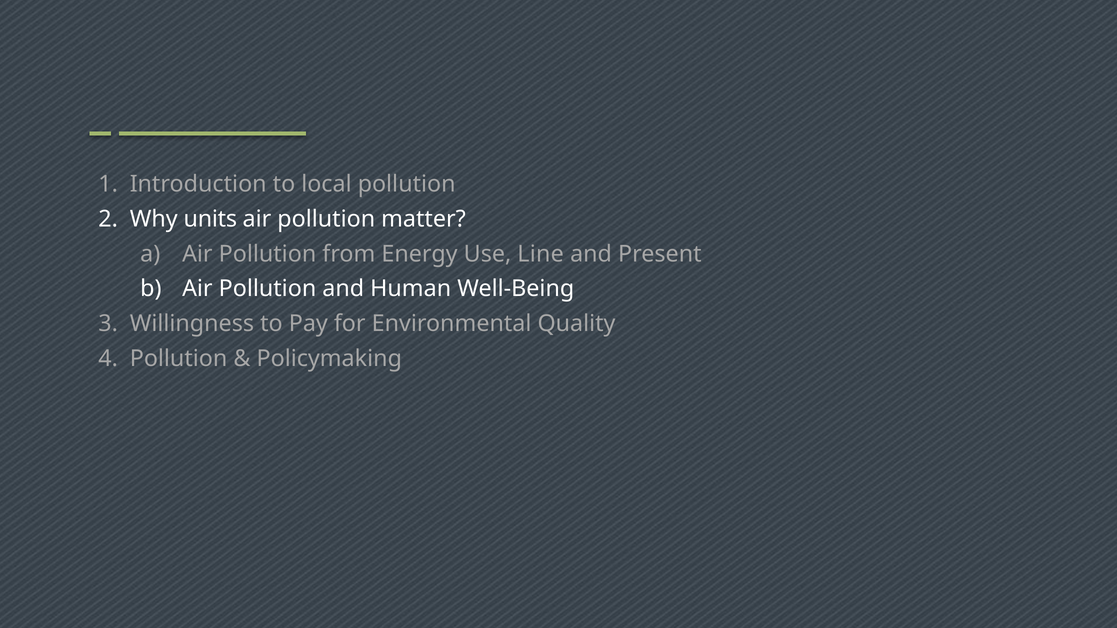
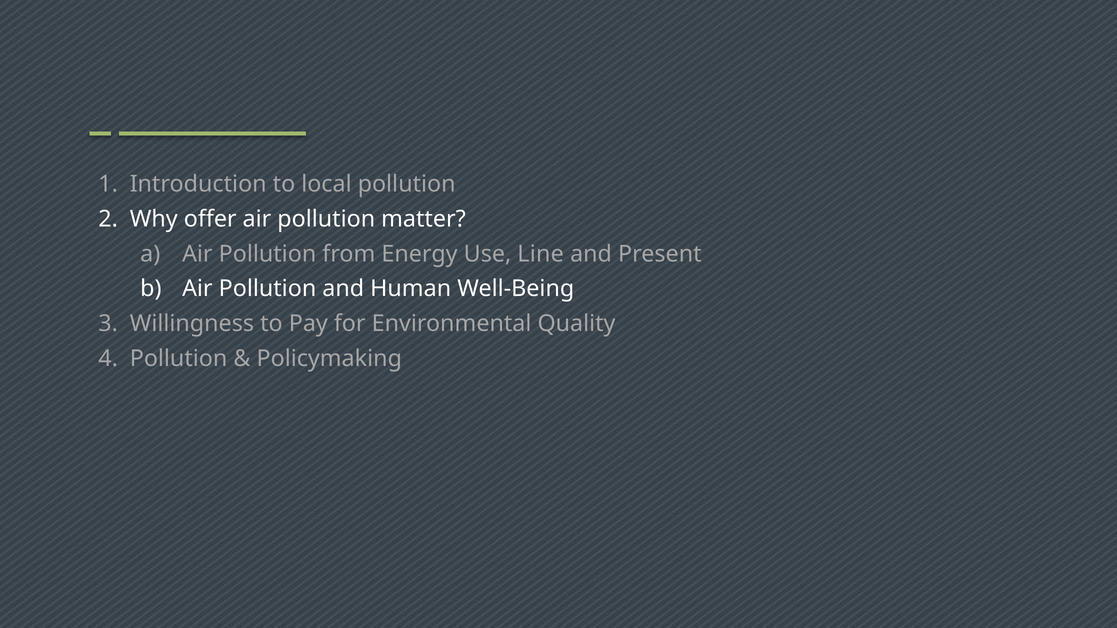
units: units -> offer (210, 219)
